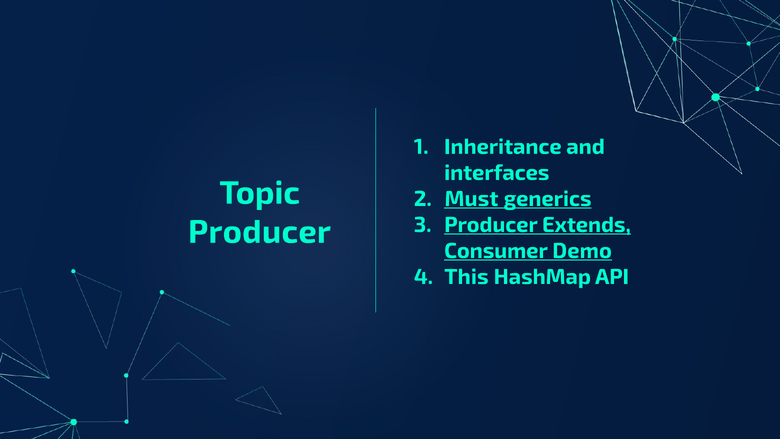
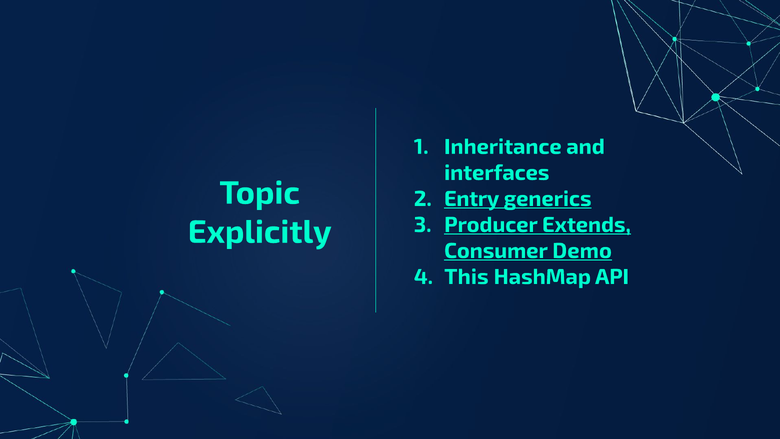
Must: Must -> Entry (472, 199)
Producer: Producer -> Explicitly (260, 232)
